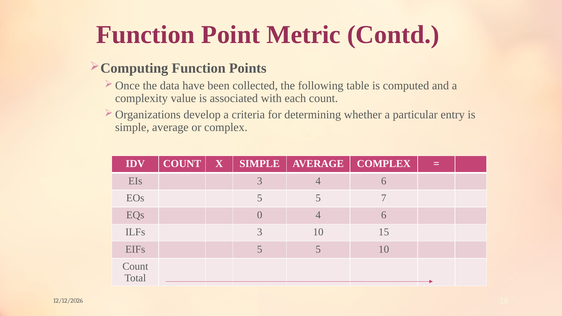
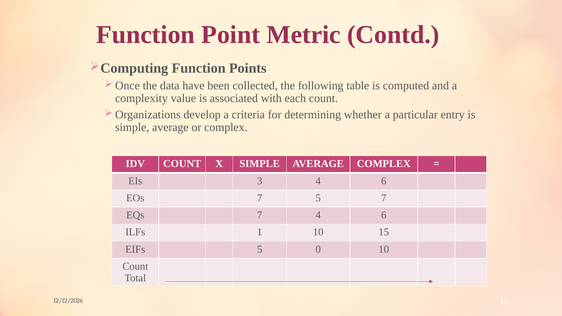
EOs 5: 5 -> 7 (260, 198)
EQs 0: 0 -> 7 (260, 215)
ILFs 3: 3 -> 1 (260, 232)
EIFs 5 5: 5 -> 0 (318, 249)
